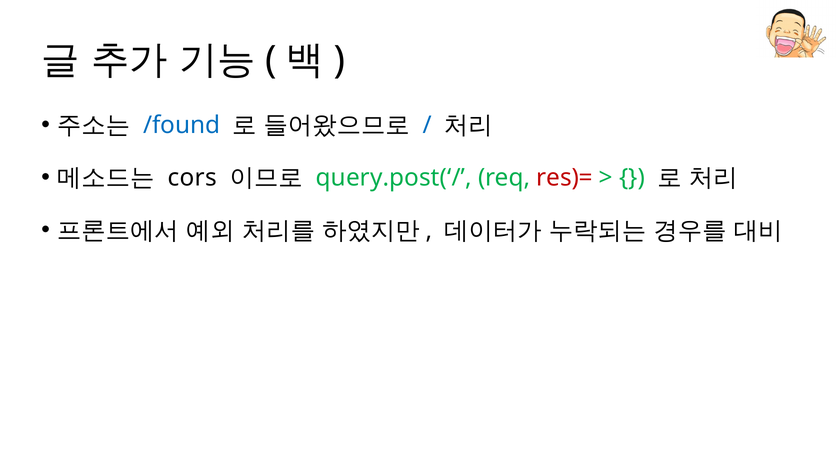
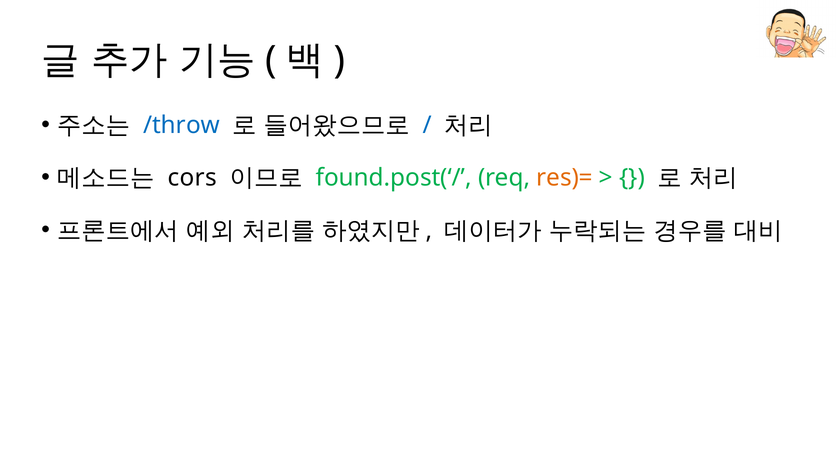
/found: /found -> /throw (182, 125)
query.post(‘/: query.post(‘/ -> found.post(‘/ (394, 178)
res)= colour: red -> orange (565, 178)
